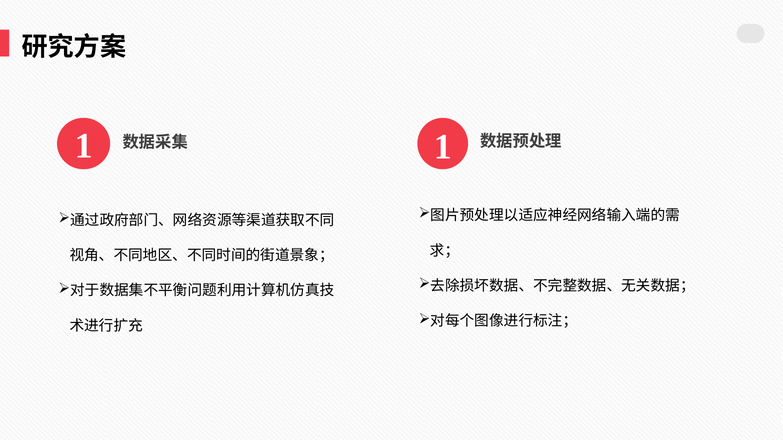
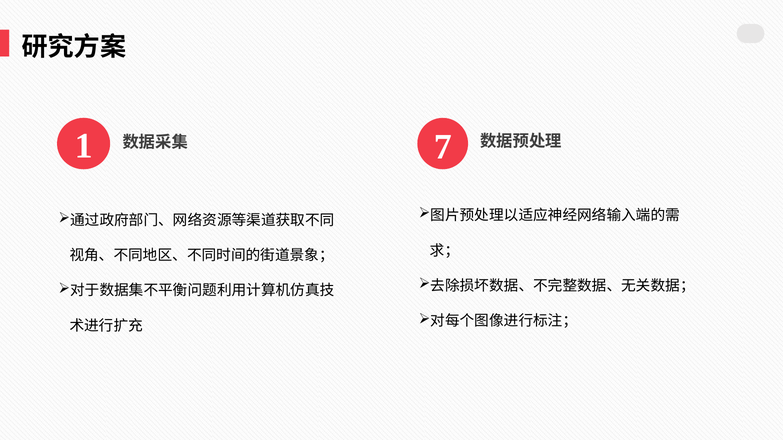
1 1: 1 -> 7 (443, 147)
